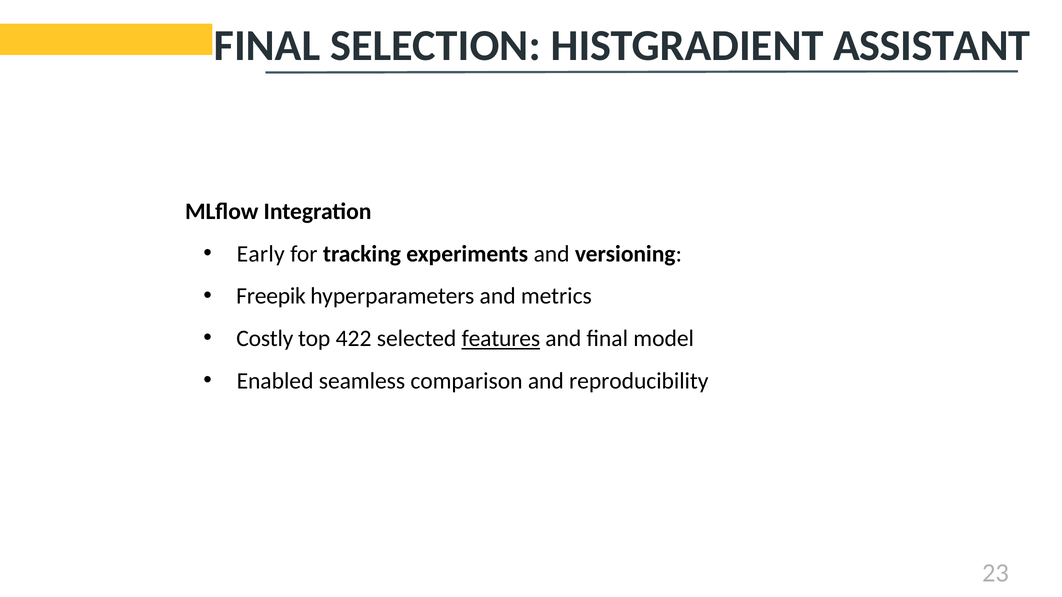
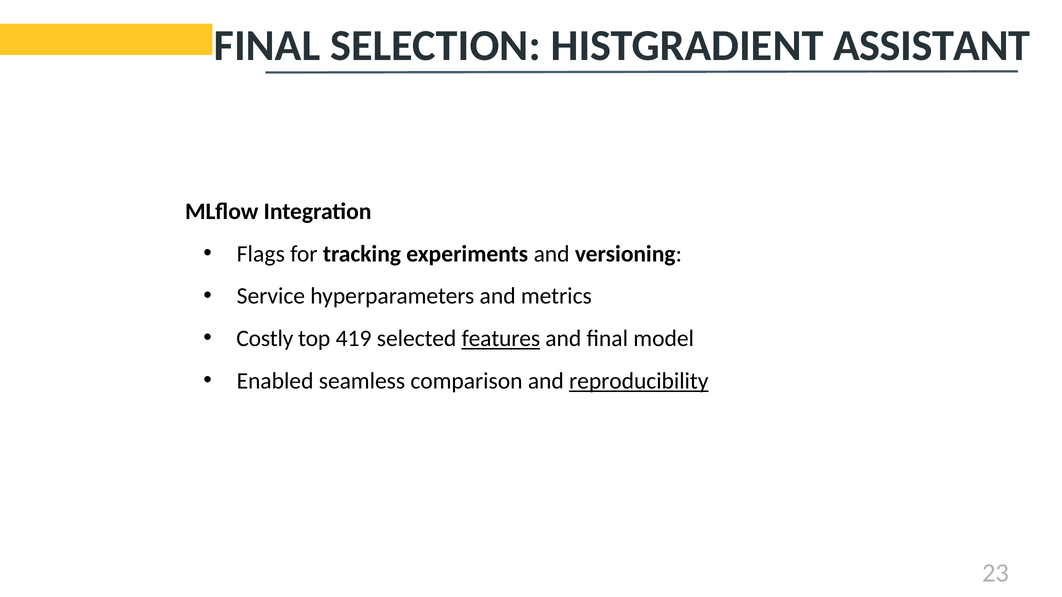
Early: Early -> Flags (261, 254)
Freepik: Freepik -> Service (271, 296)
422: 422 -> 419 (354, 339)
reproducibility underline: none -> present (639, 381)
